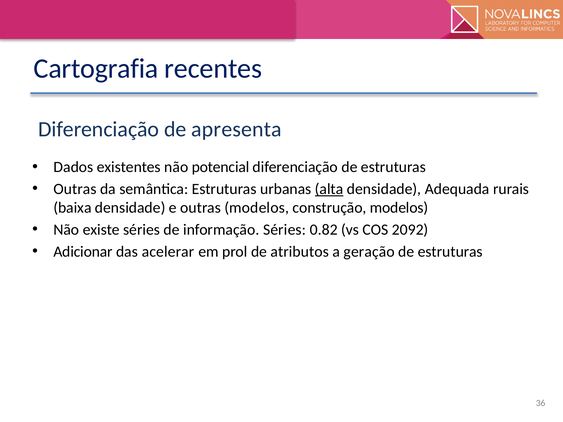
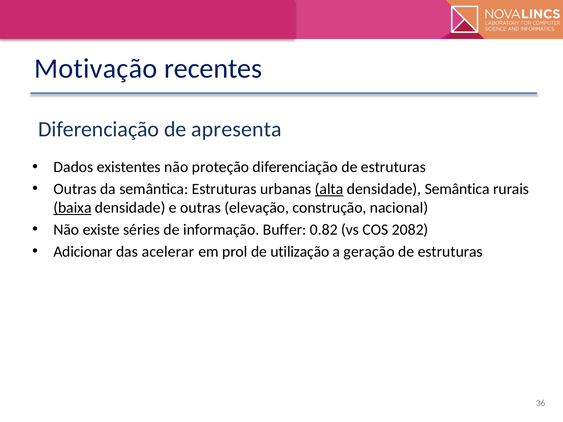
Cartografia: Cartografia -> Motivação (96, 69)
potencial: potencial -> proteção (220, 167)
densidade Adequada: Adequada -> Semântica (457, 189)
baixa underline: none -> present (72, 208)
outras modelos: modelos -> elevação (257, 208)
construção modelos: modelos -> nacional (399, 208)
informação Séries: Séries -> Buffer (285, 230)
2092: 2092 -> 2082 (410, 230)
atributos: atributos -> utilização (300, 252)
